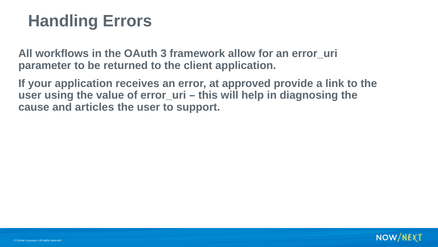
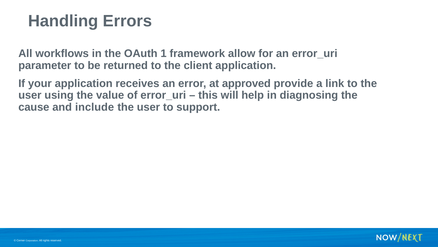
3: 3 -> 1 (164, 53)
articles: articles -> include (95, 107)
